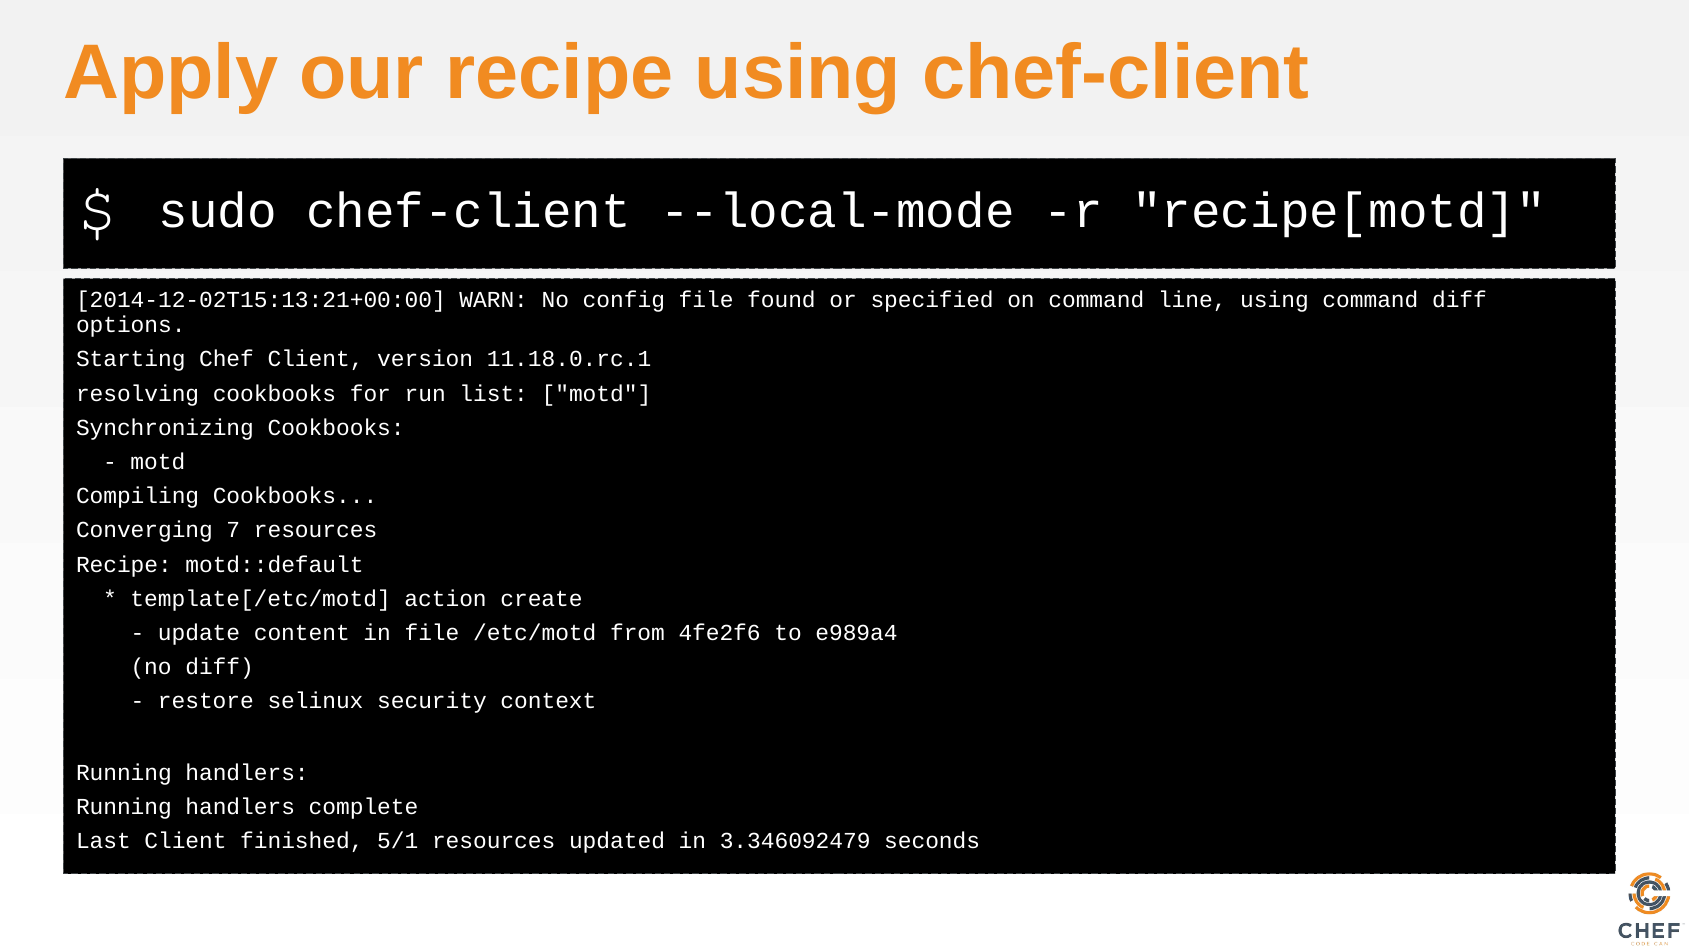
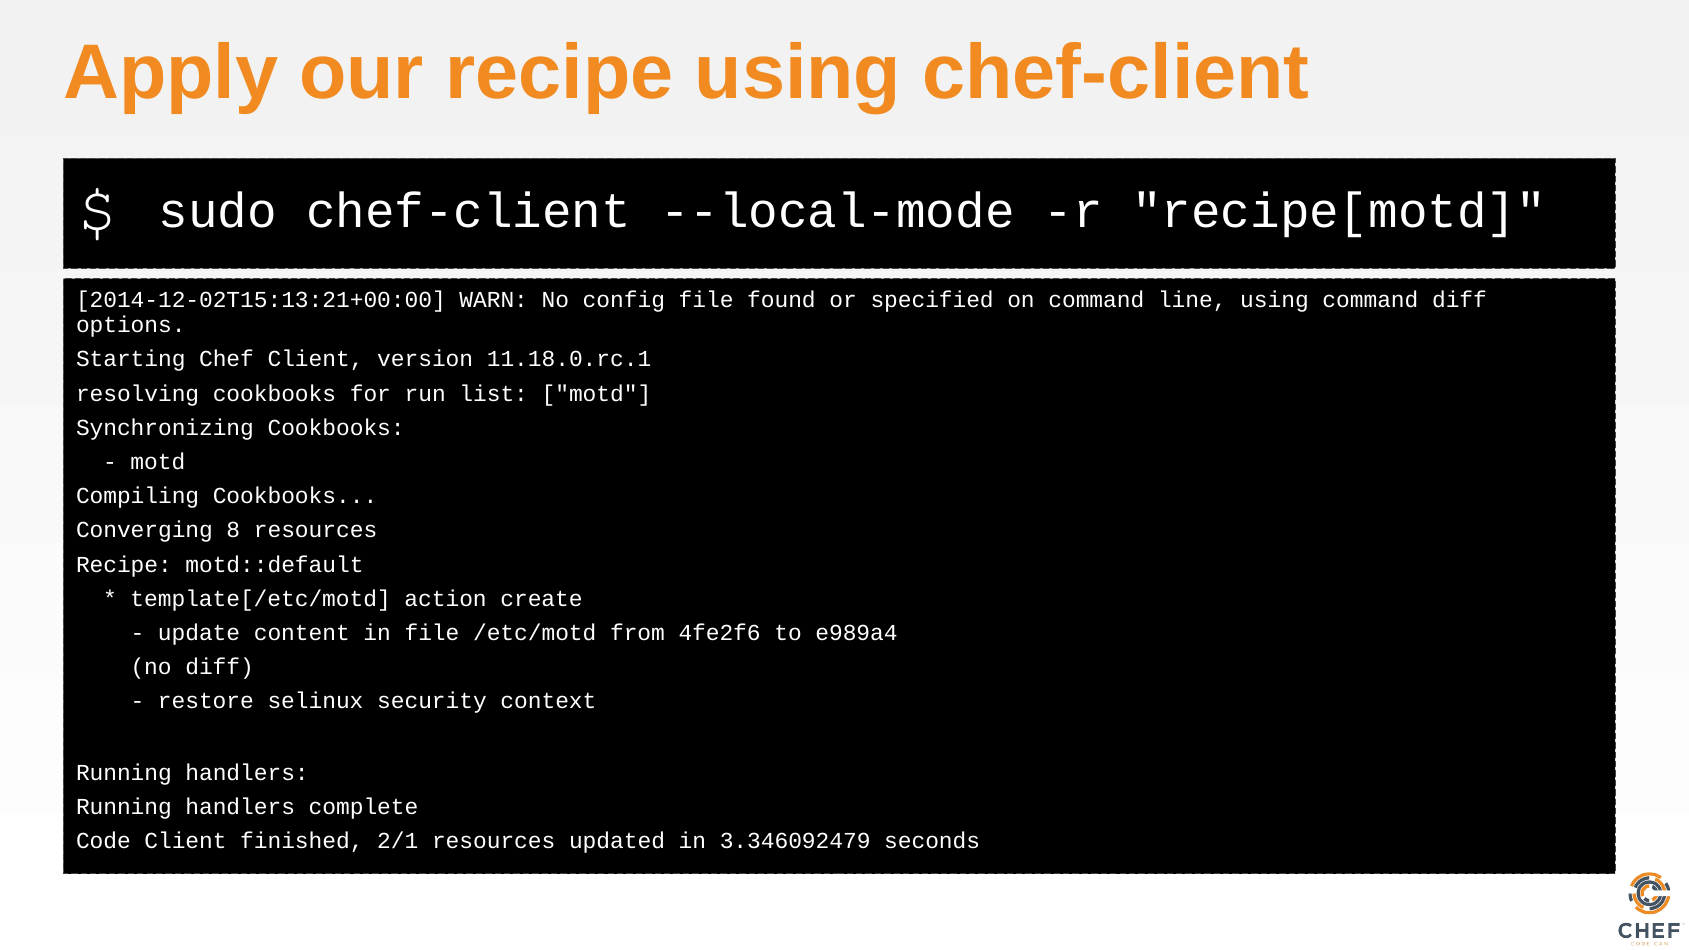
7: 7 -> 8 (233, 530)
Last: Last -> Code (103, 841)
5/1: 5/1 -> 2/1 (398, 841)
